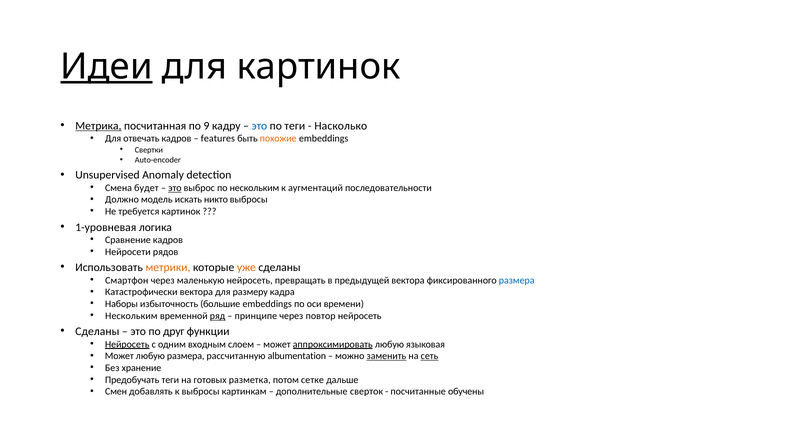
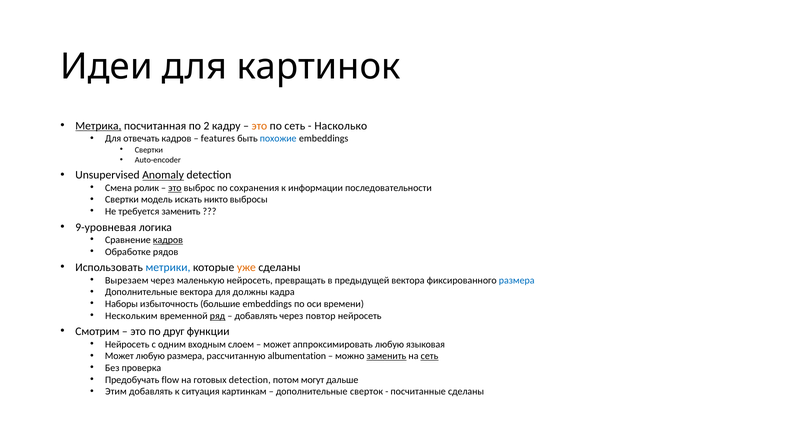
Идеи underline: present -> none (107, 67)
9: 9 -> 2 (206, 126)
это colour: blue -> orange (259, 126)
по теги: теги -> сеть (295, 126)
похожие colour: orange -> blue (278, 139)
Anomaly underline: none -> present (163, 175)
будет: будет -> ролик (147, 188)
по нескольким: нескольким -> сохранения (254, 188)
аугментаций: аугментаций -> информации (316, 188)
Должно: Должно -> Свертки (122, 200)
требуется картинок: картинок -> заменить (181, 212)
1-уровневая: 1-уровневая -> 9-уровневая (106, 227)
кадров underline: none -> present (168, 240)
Нейросети: Нейросети -> Обработке (128, 252)
метрики colour: orange -> blue (168, 268)
Смартфон: Смартфон -> Вырезаем (127, 280)
Катастрофически: Катастрофически -> Дополнительные (141, 292)
размеру: размеру -> должны (250, 292)
принципе: принципе -> добавлять (256, 316)
Сделаны: Сделаны -> Смотрим (97, 332)
Нейросеть underline: present -> none (127, 344)
аппроксимировать underline: present -> none (333, 344)
хранение: хранение -> проверка (141, 368)
Предобучать теги: теги -> flow (170, 380)
готовых разметка: разметка -> detection (250, 380)
сетке: сетке -> могут (313, 380)
Смен: Смен -> Этим (116, 392)
к выбросы: выбросы -> ситуация (201, 392)
посчитанные обучены: обучены -> сделаны (466, 392)
